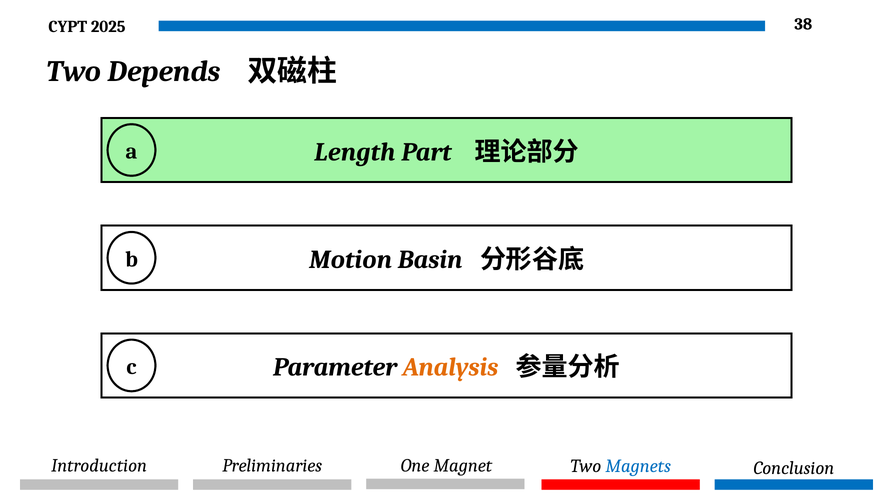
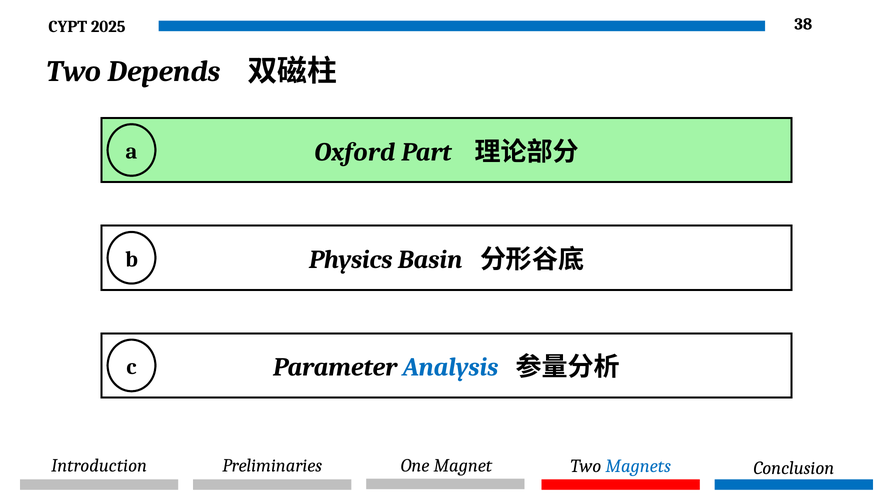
Length: Length -> Oxford (355, 152)
Motion: Motion -> Physics (351, 260)
Analysis colour: orange -> blue (450, 367)
